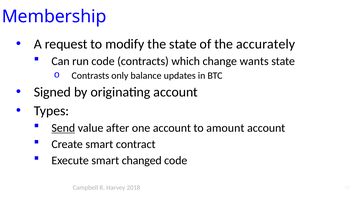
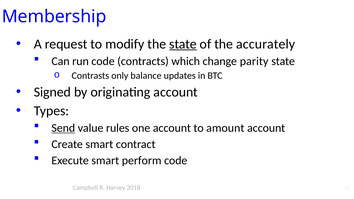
state underline: none -> present (183, 44)
wants: wants -> parity (254, 61)
after: after -> rules (118, 128)
changed: changed -> perform (142, 160)
